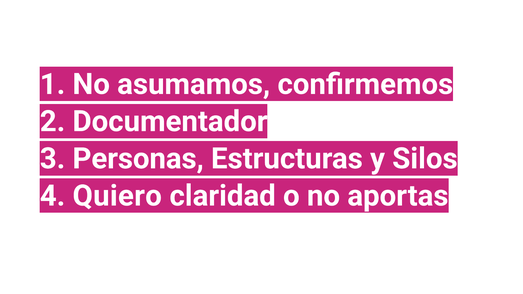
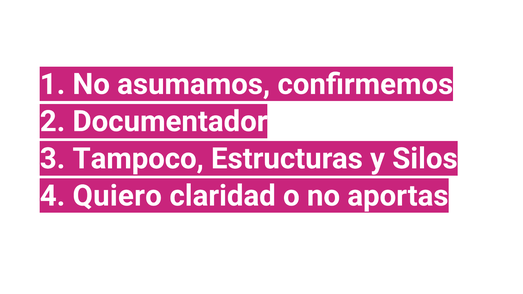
Personas: Personas -> Tampoco (138, 159)
